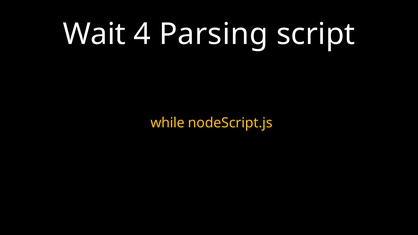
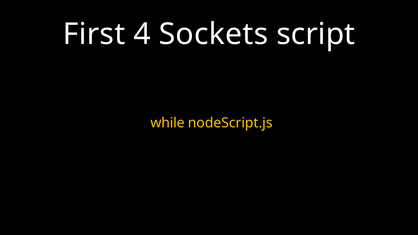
Wait: Wait -> First (94, 34)
Parsing: Parsing -> Sockets (213, 34)
